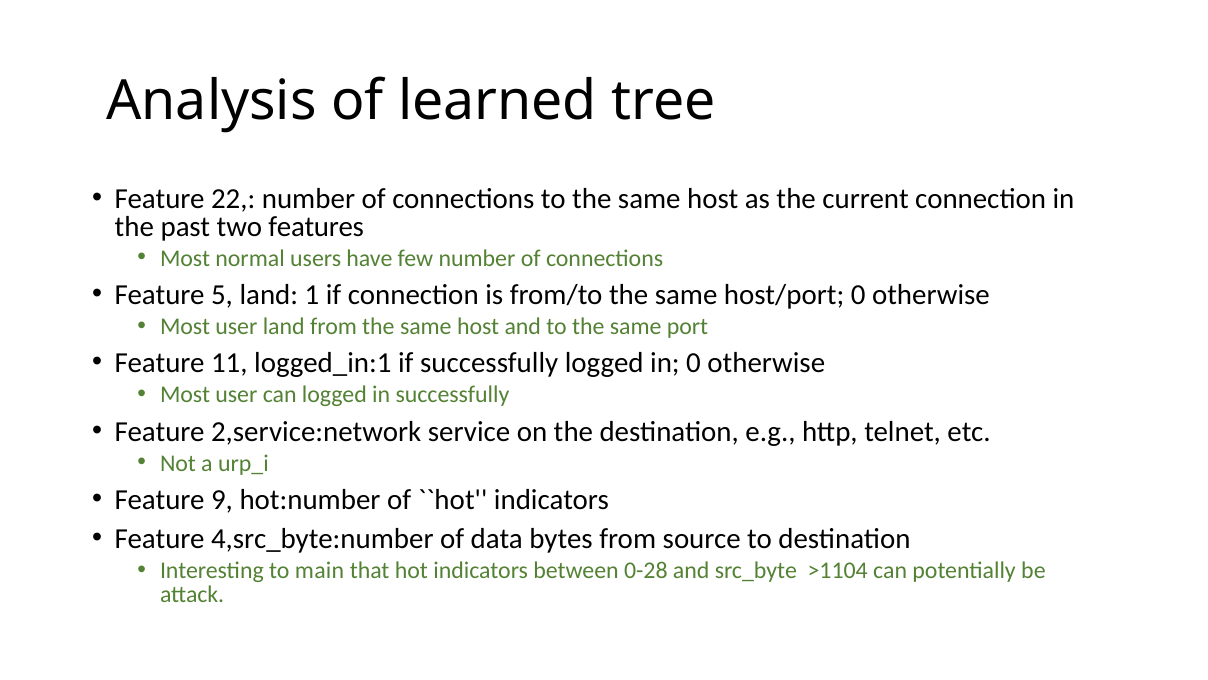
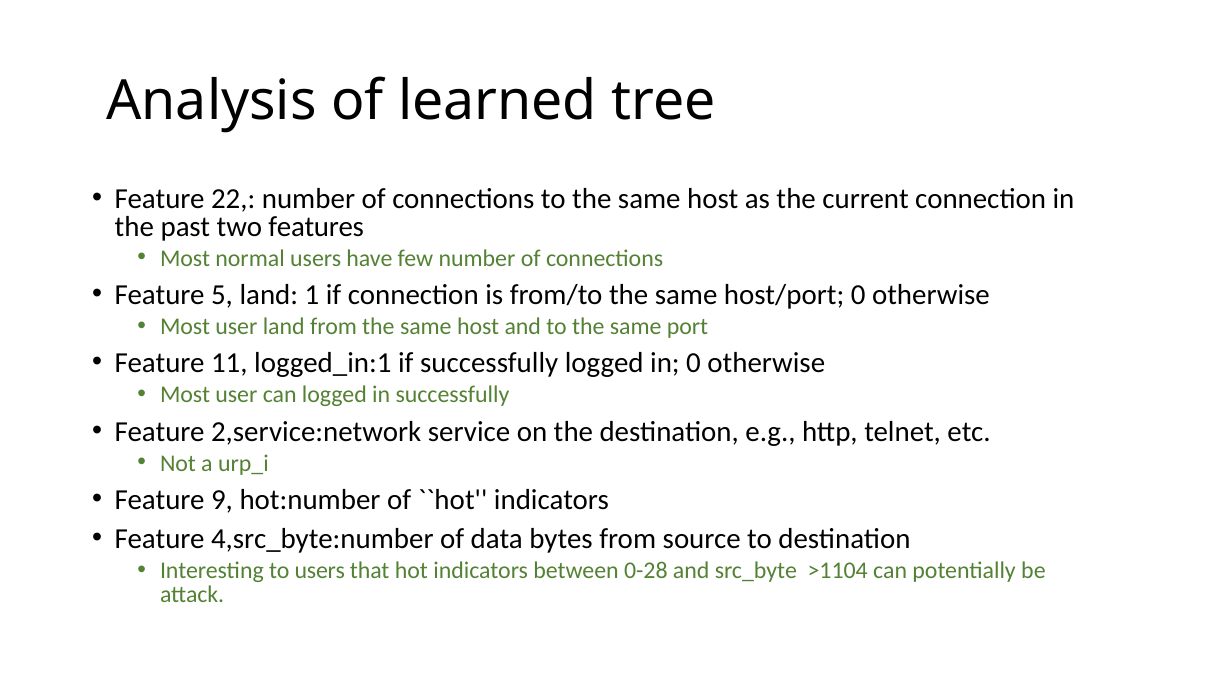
to main: main -> users (320, 570)
